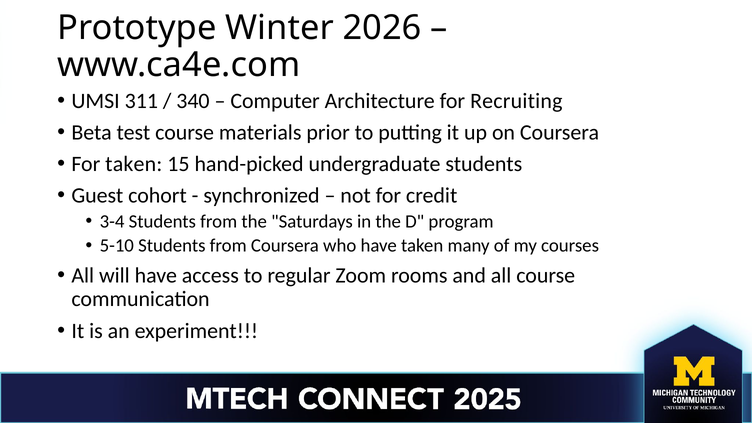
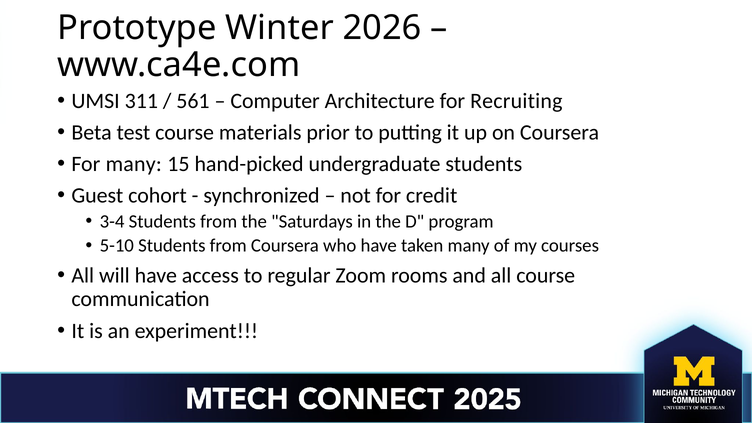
340: 340 -> 561 (193, 101)
For taken: taken -> many (134, 164)
